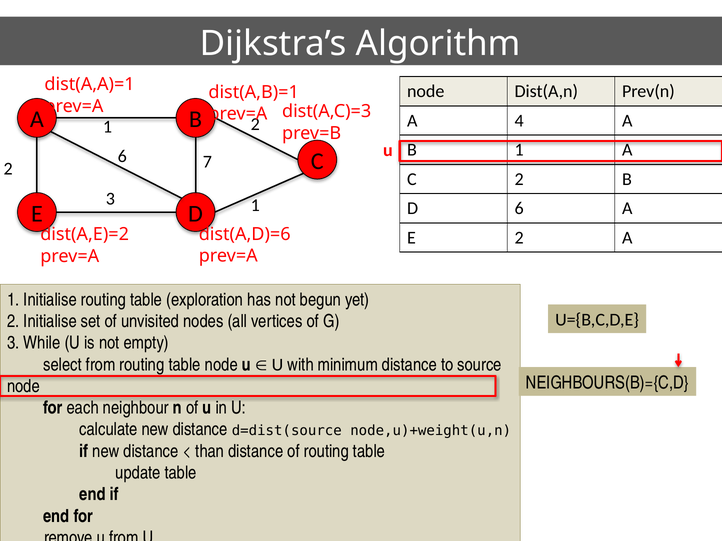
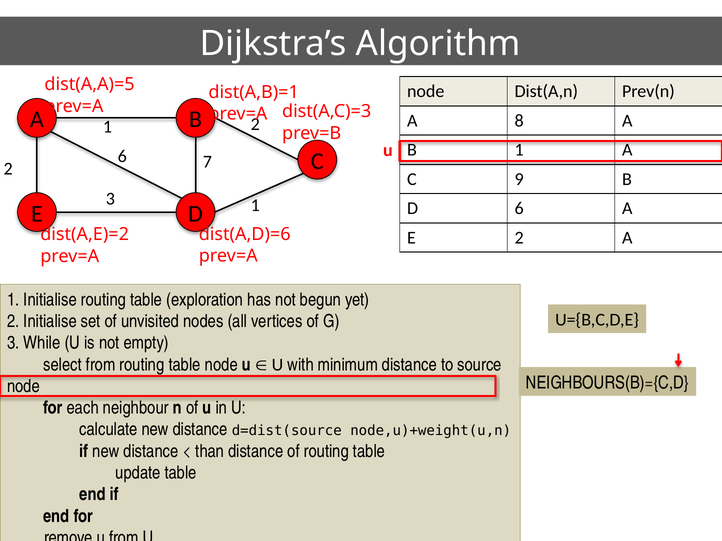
dist(A,A)=1: dist(A,A)=1 -> dist(A,A)=5 (90, 85)
4: 4 -> 8 (519, 121)
C 2: 2 -> 9 (519, 179)
